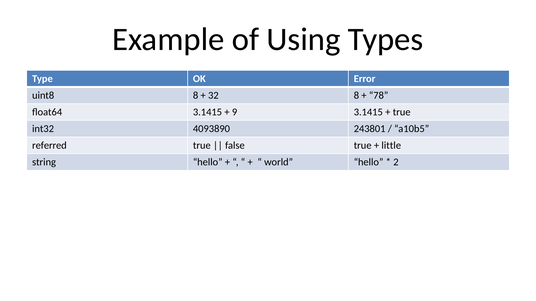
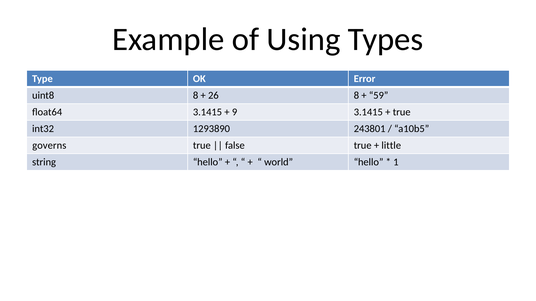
32: 32 -> 26 (213, 96)
78: 78 -> 59 (379, 96)
4093890: 4093890 -> 1293890 (211, 129)
referred: referred -> governs (49, 146)
2: 2 -> 1 (396, 162)
